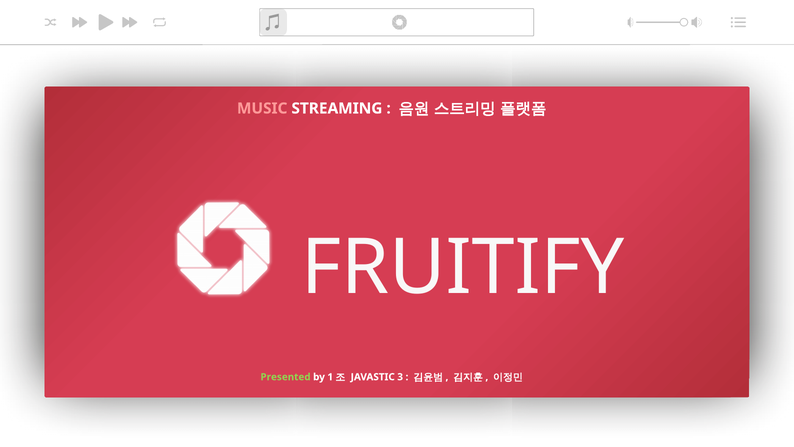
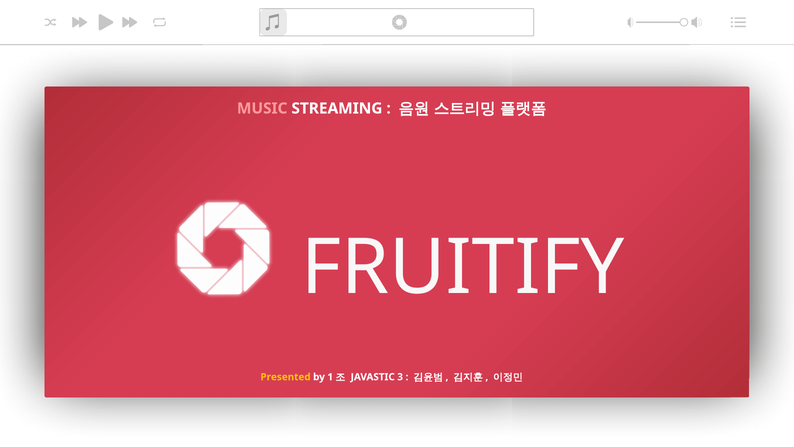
Presented colour: light green -> yellow (285, 377)
